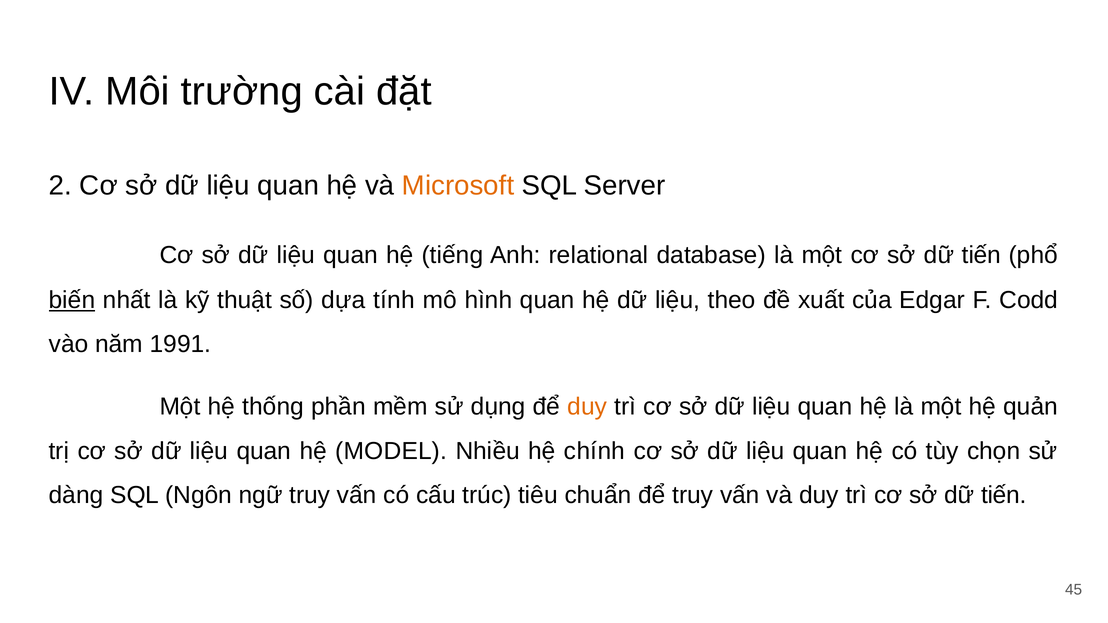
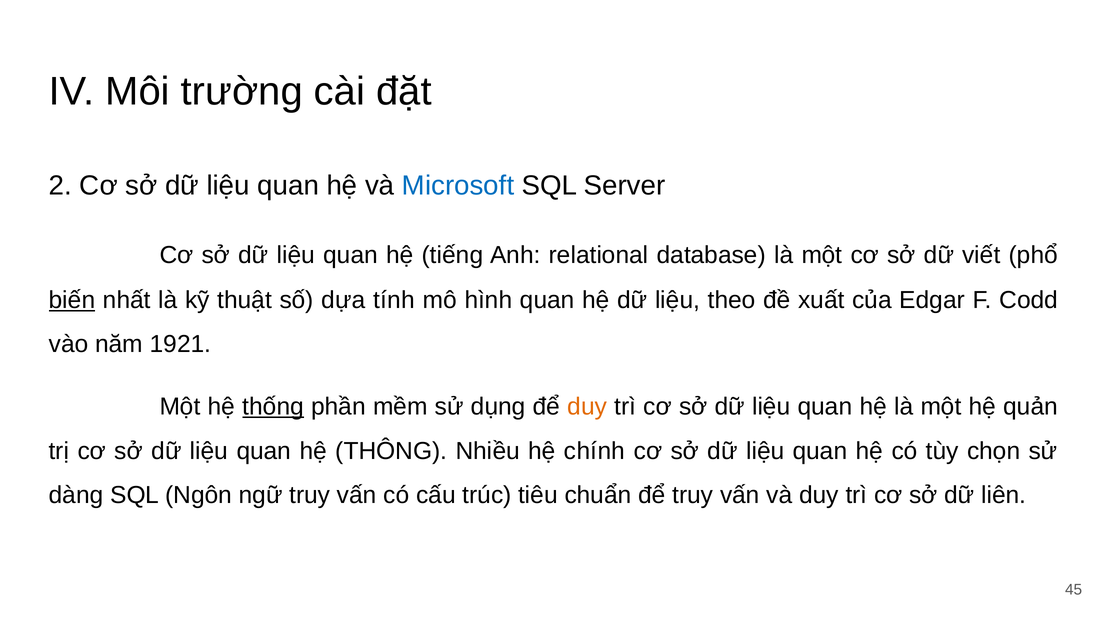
Microsoft colour: orange -> blue (458, 186)
tiến: tiến -> viết (981, 255)
1991: 1991 -> 1921 (180, 344)
thống underline: none -> present (273, 407)
MODEL: MODEL -> THÔNG (391, 451)
tiến: tiến -> liên (1004, 495)
